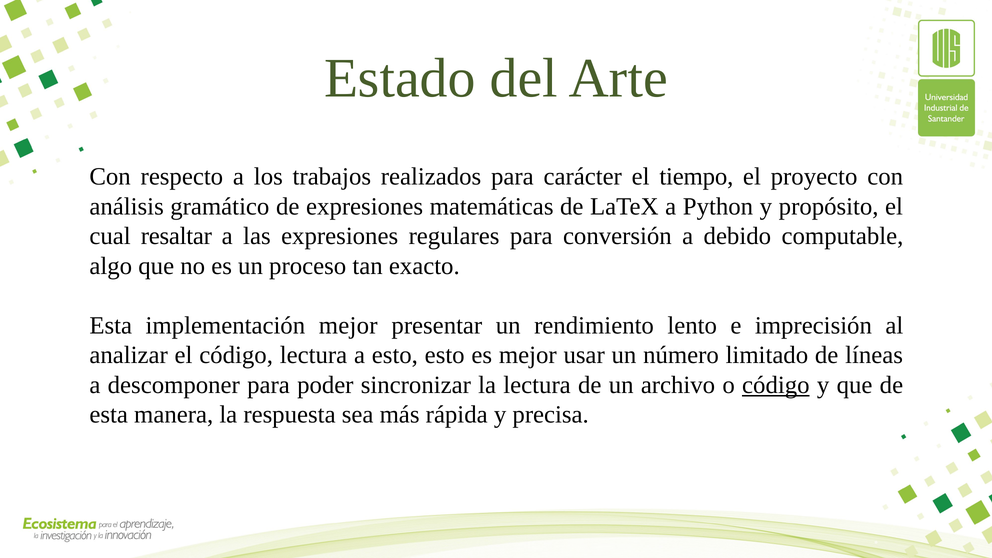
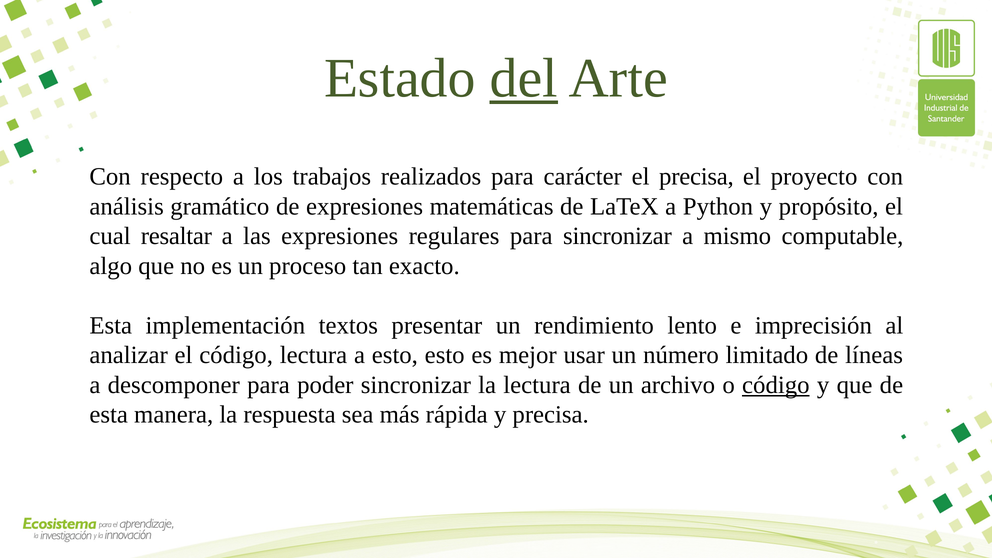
del underline: none -> present (524, 78)
el tiempo: tiempo -> precisa (696, 177)
para conversión: conversión -> sincronizar (617, 236)
debido: debido -> mismo (737, 236)
implementación mejor: mejor -> textos (348, 326)
